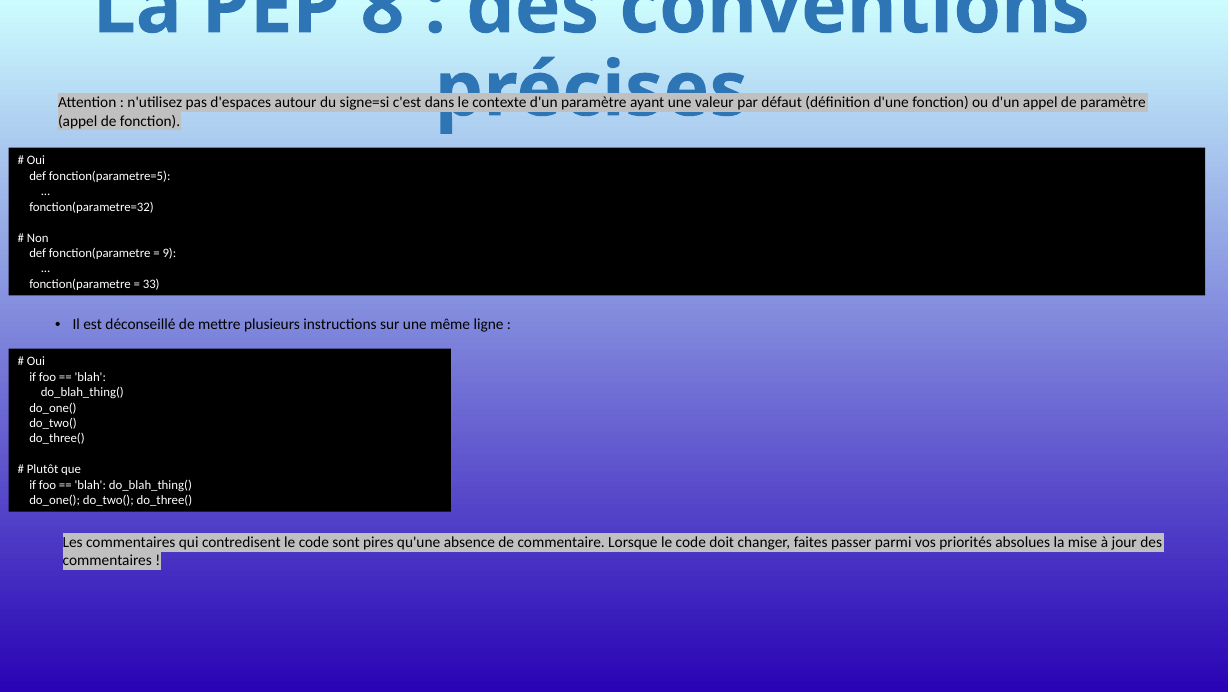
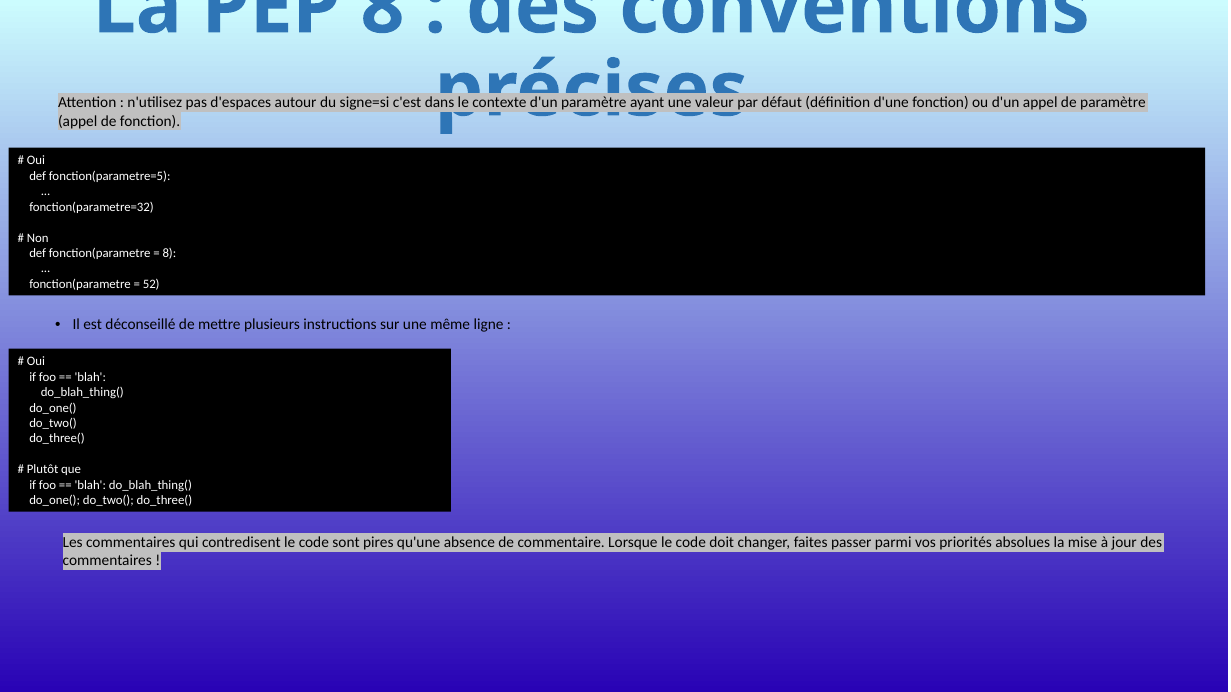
9: 9 -> 8 (169, 253)
33: 33 -> 52 (151, 284)
